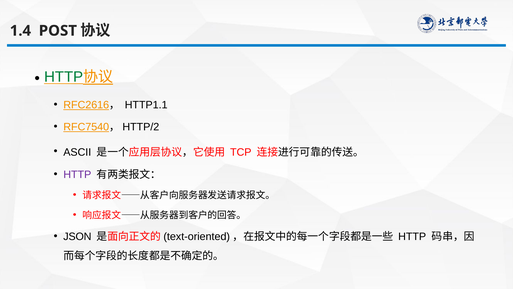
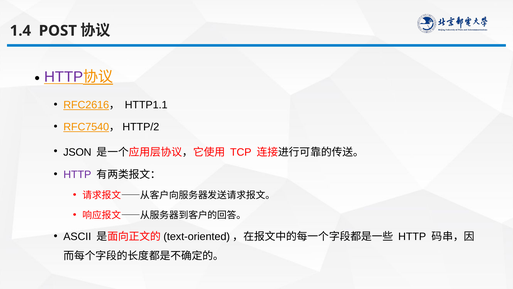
HTTP colour: green -> purple (64, 77)
ASCII: ASCII -> JSON (77, 152)
JSON: JSON -> ASCII (77, 236)
